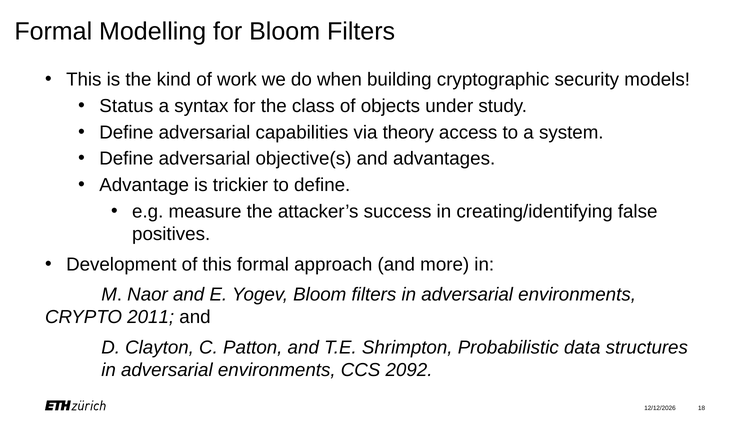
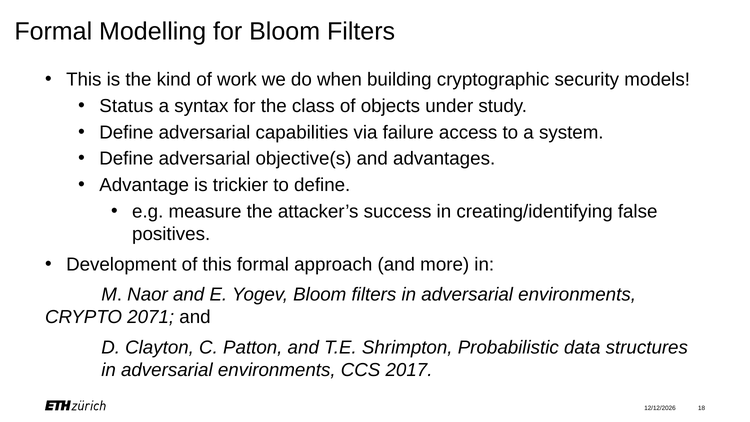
theory: theory -> failure (408, 132)
2011: 2011 -> 2071 (151, 317)
2092: 2092 -> 2017 (409, 370)
